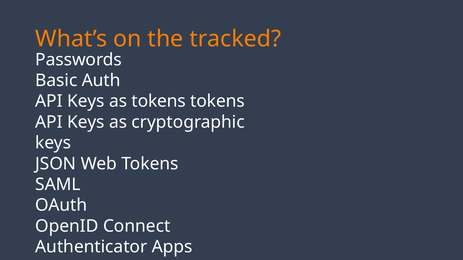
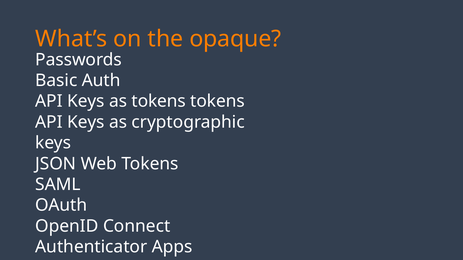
tracked: tracked -> opaque (235, 39)
